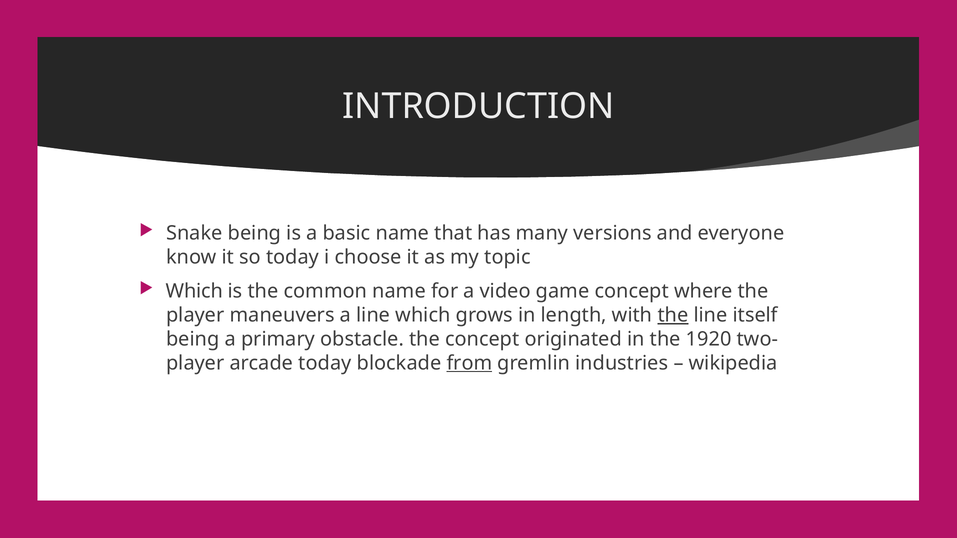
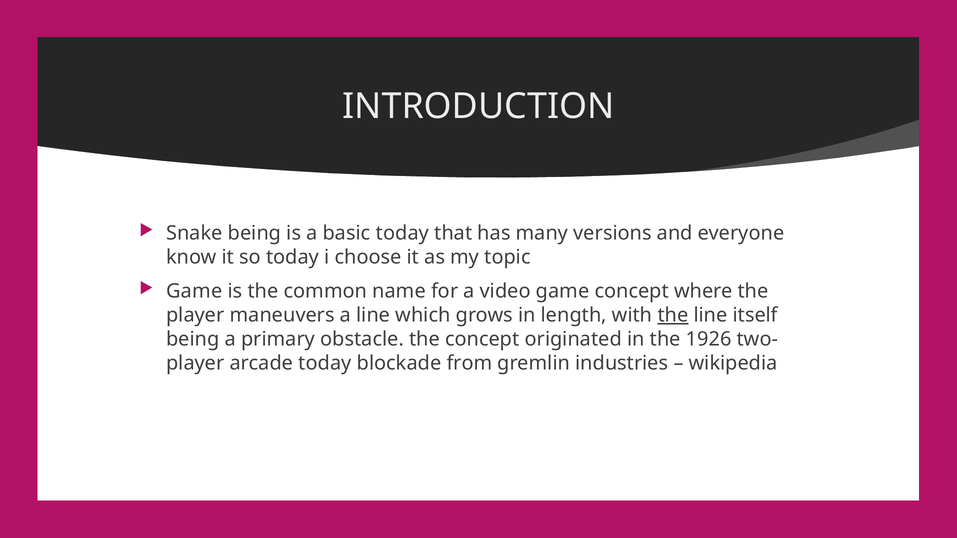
basic name: name -> today (402, 233)
Which: Which -> Game (194, 291)
1920: 1920 -> 1926 (709, 339)
from underline: present -> none (469, 363)
